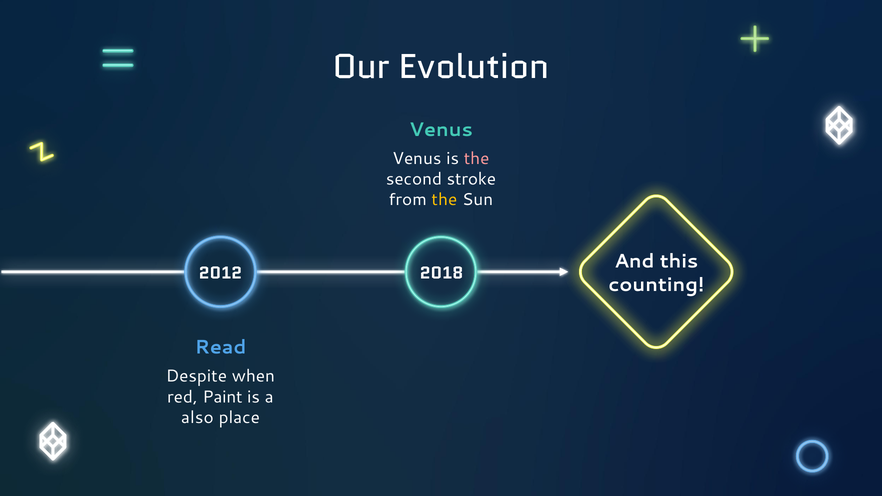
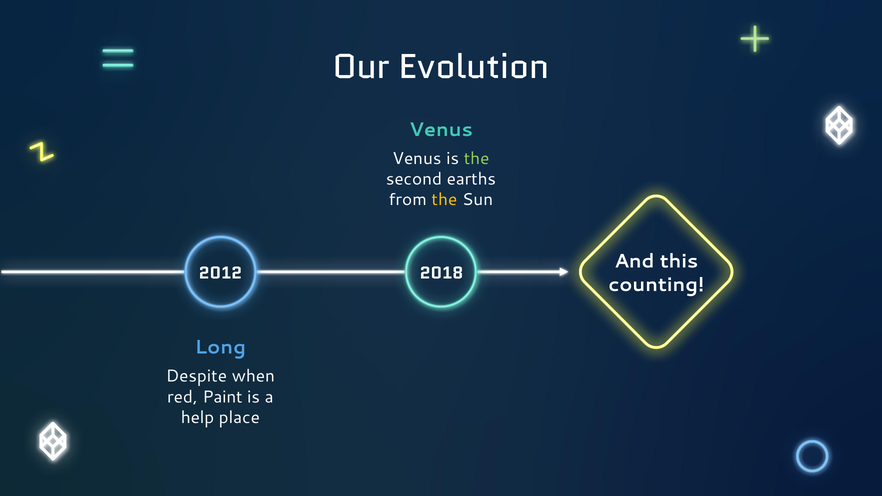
the colour: pink -> light green (477, 158)
stroke: stroke -> earths (471, 179)
Read: Read -> Long (220, 347)
also: also -> help (197, 418)
